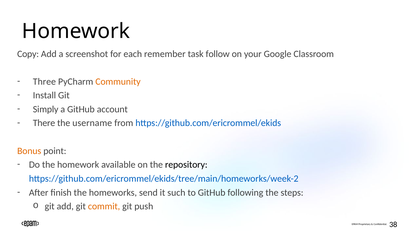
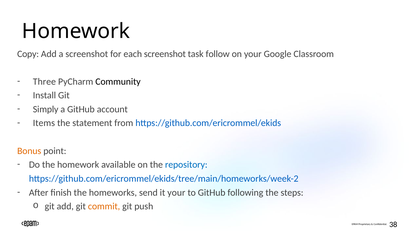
each remember: remember -> screenshot (165, 54)
Community colour: orange -> black (118, 81)
There: There -> Items (44, 123)
username: username -> statement (92, 123)
repository colour: black -> blue (186, 165)
it such: such -> your (176, 192)
